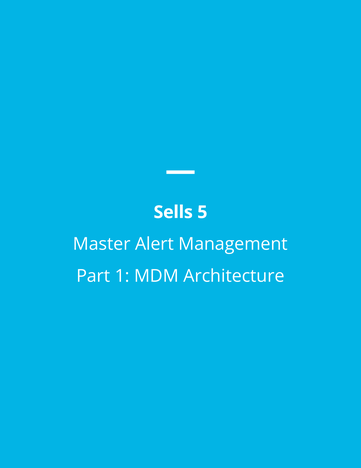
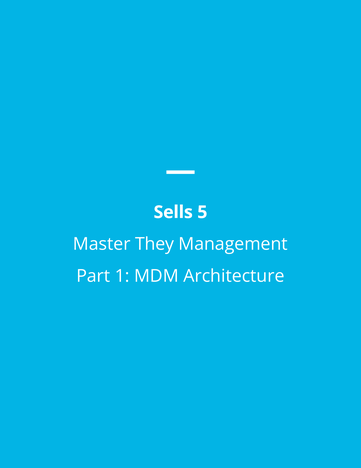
Alert: Alert -> They (155, 244)
